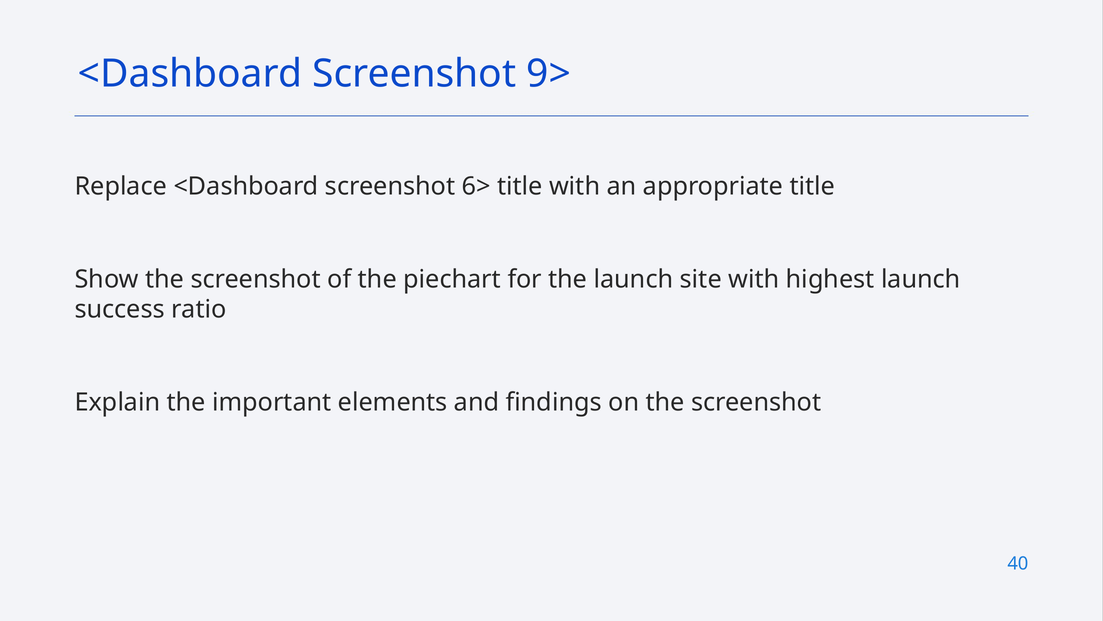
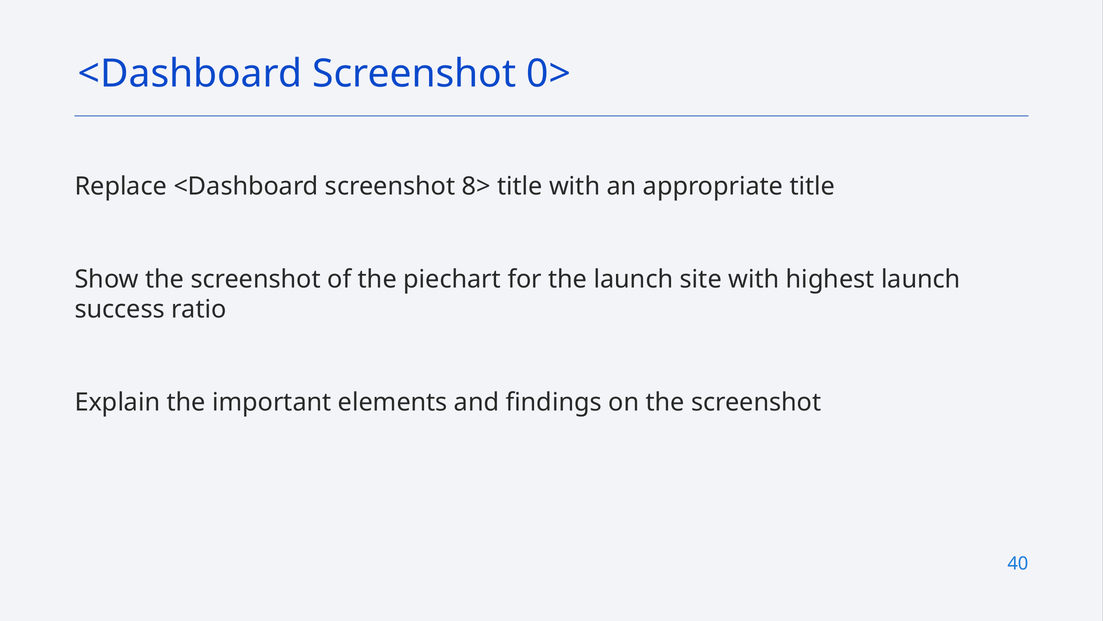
9>: 9> -> 0> (549, 74)
6>: 6> -> 8> (476, 186)
